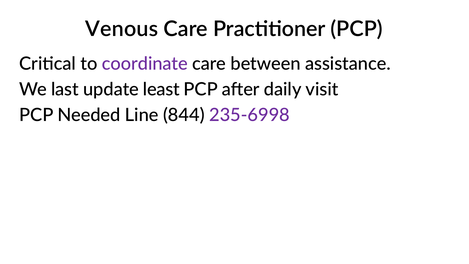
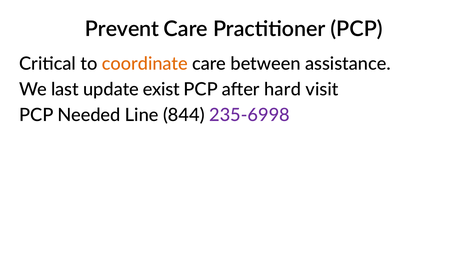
Venous: Venous -> Prevent (122, 29)
coordinate colour: purple -> orange (145, 64)
least: least -> exist (161, 89)
daily: daily -> hard (283, 89)
